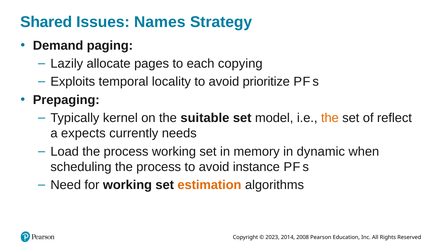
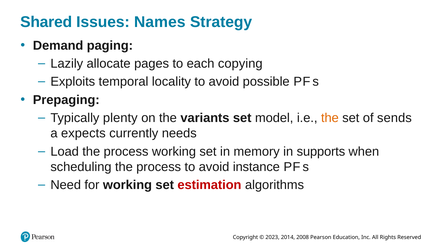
prioritize: prioritize -> possible (266, 82)
kernel: kernel -> plenty (120, 118)
suitable: suitable -> variants (205, 118)
reflect: reflect -> sends (394, 118)
dynamic: dynamic -> supports (321, 151)
estimation colour: orange -> red (209, 185)
